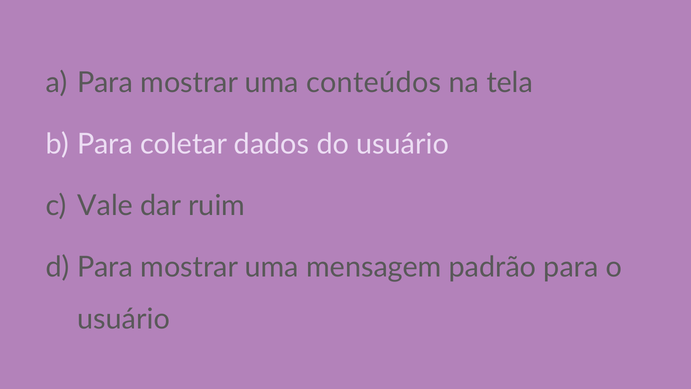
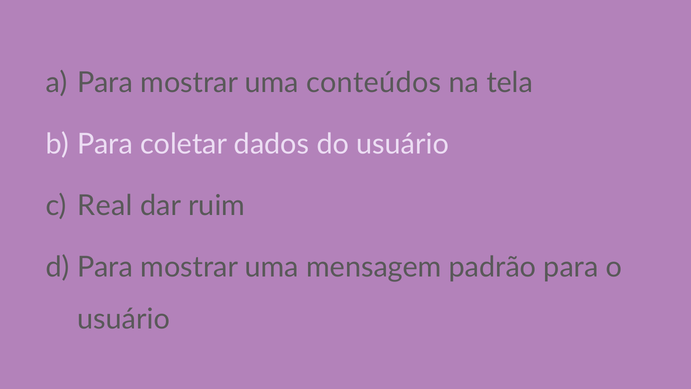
Vale: Vale -> Real (105, 206)
